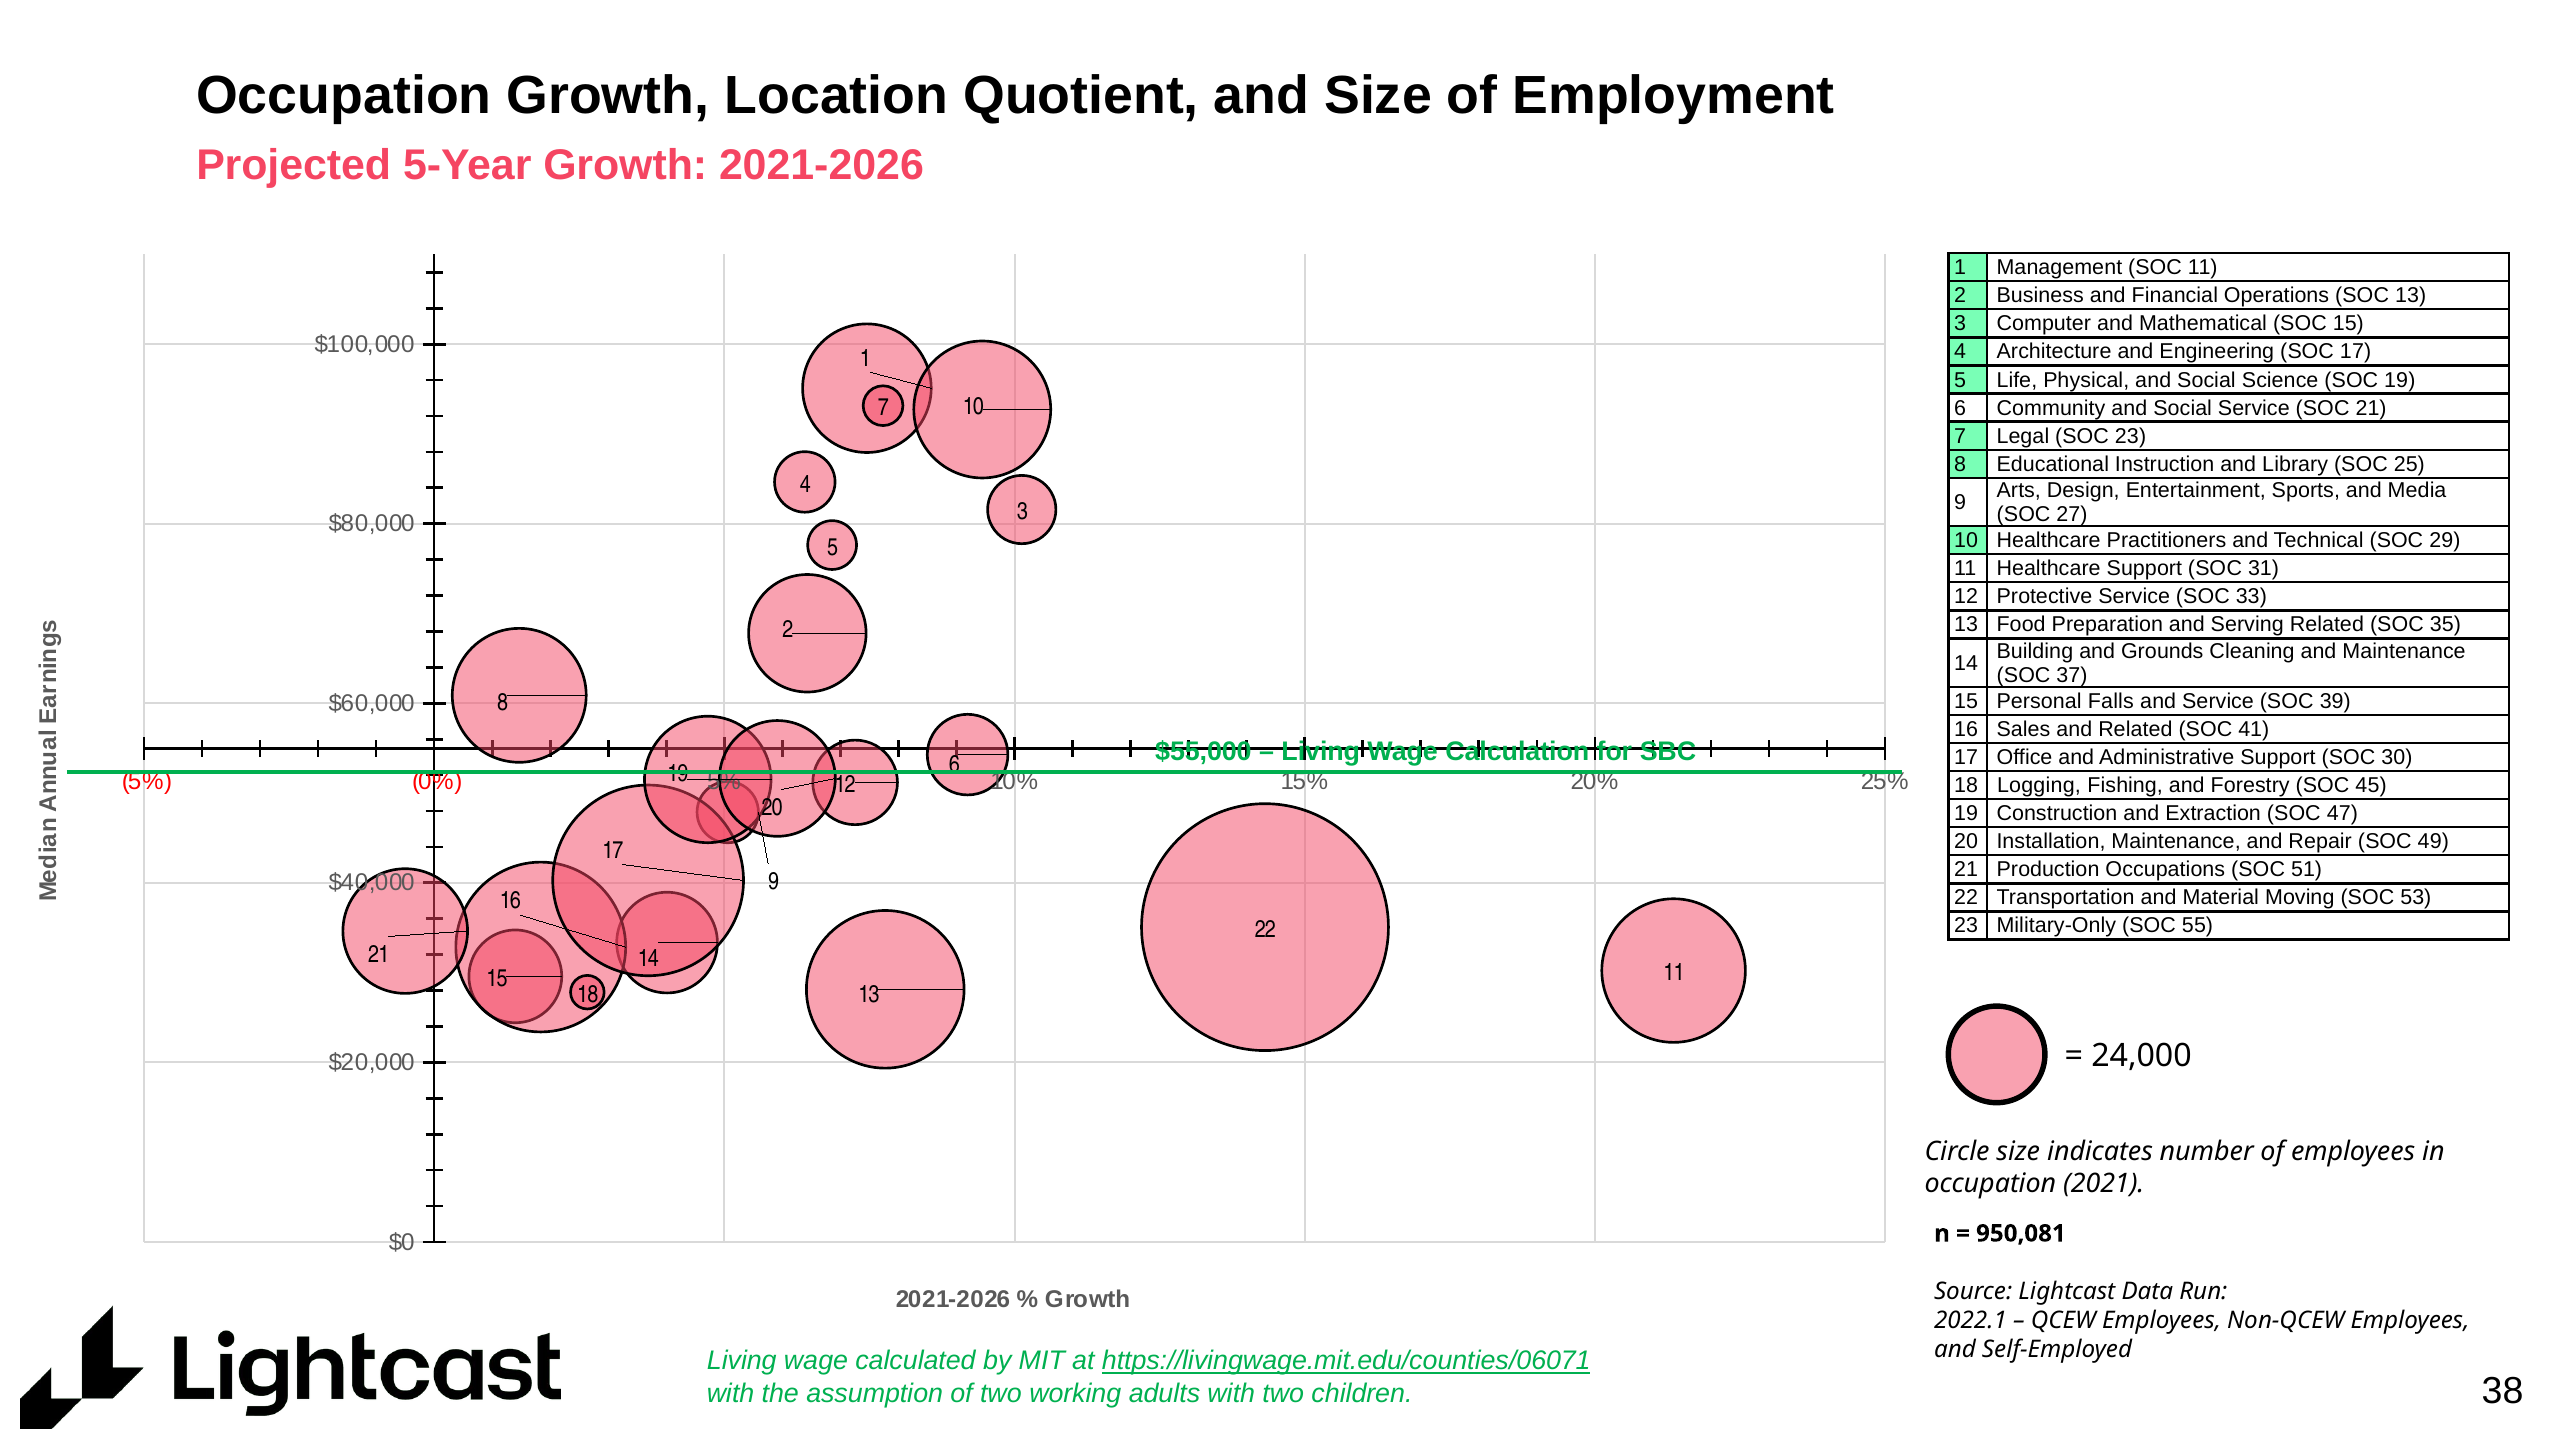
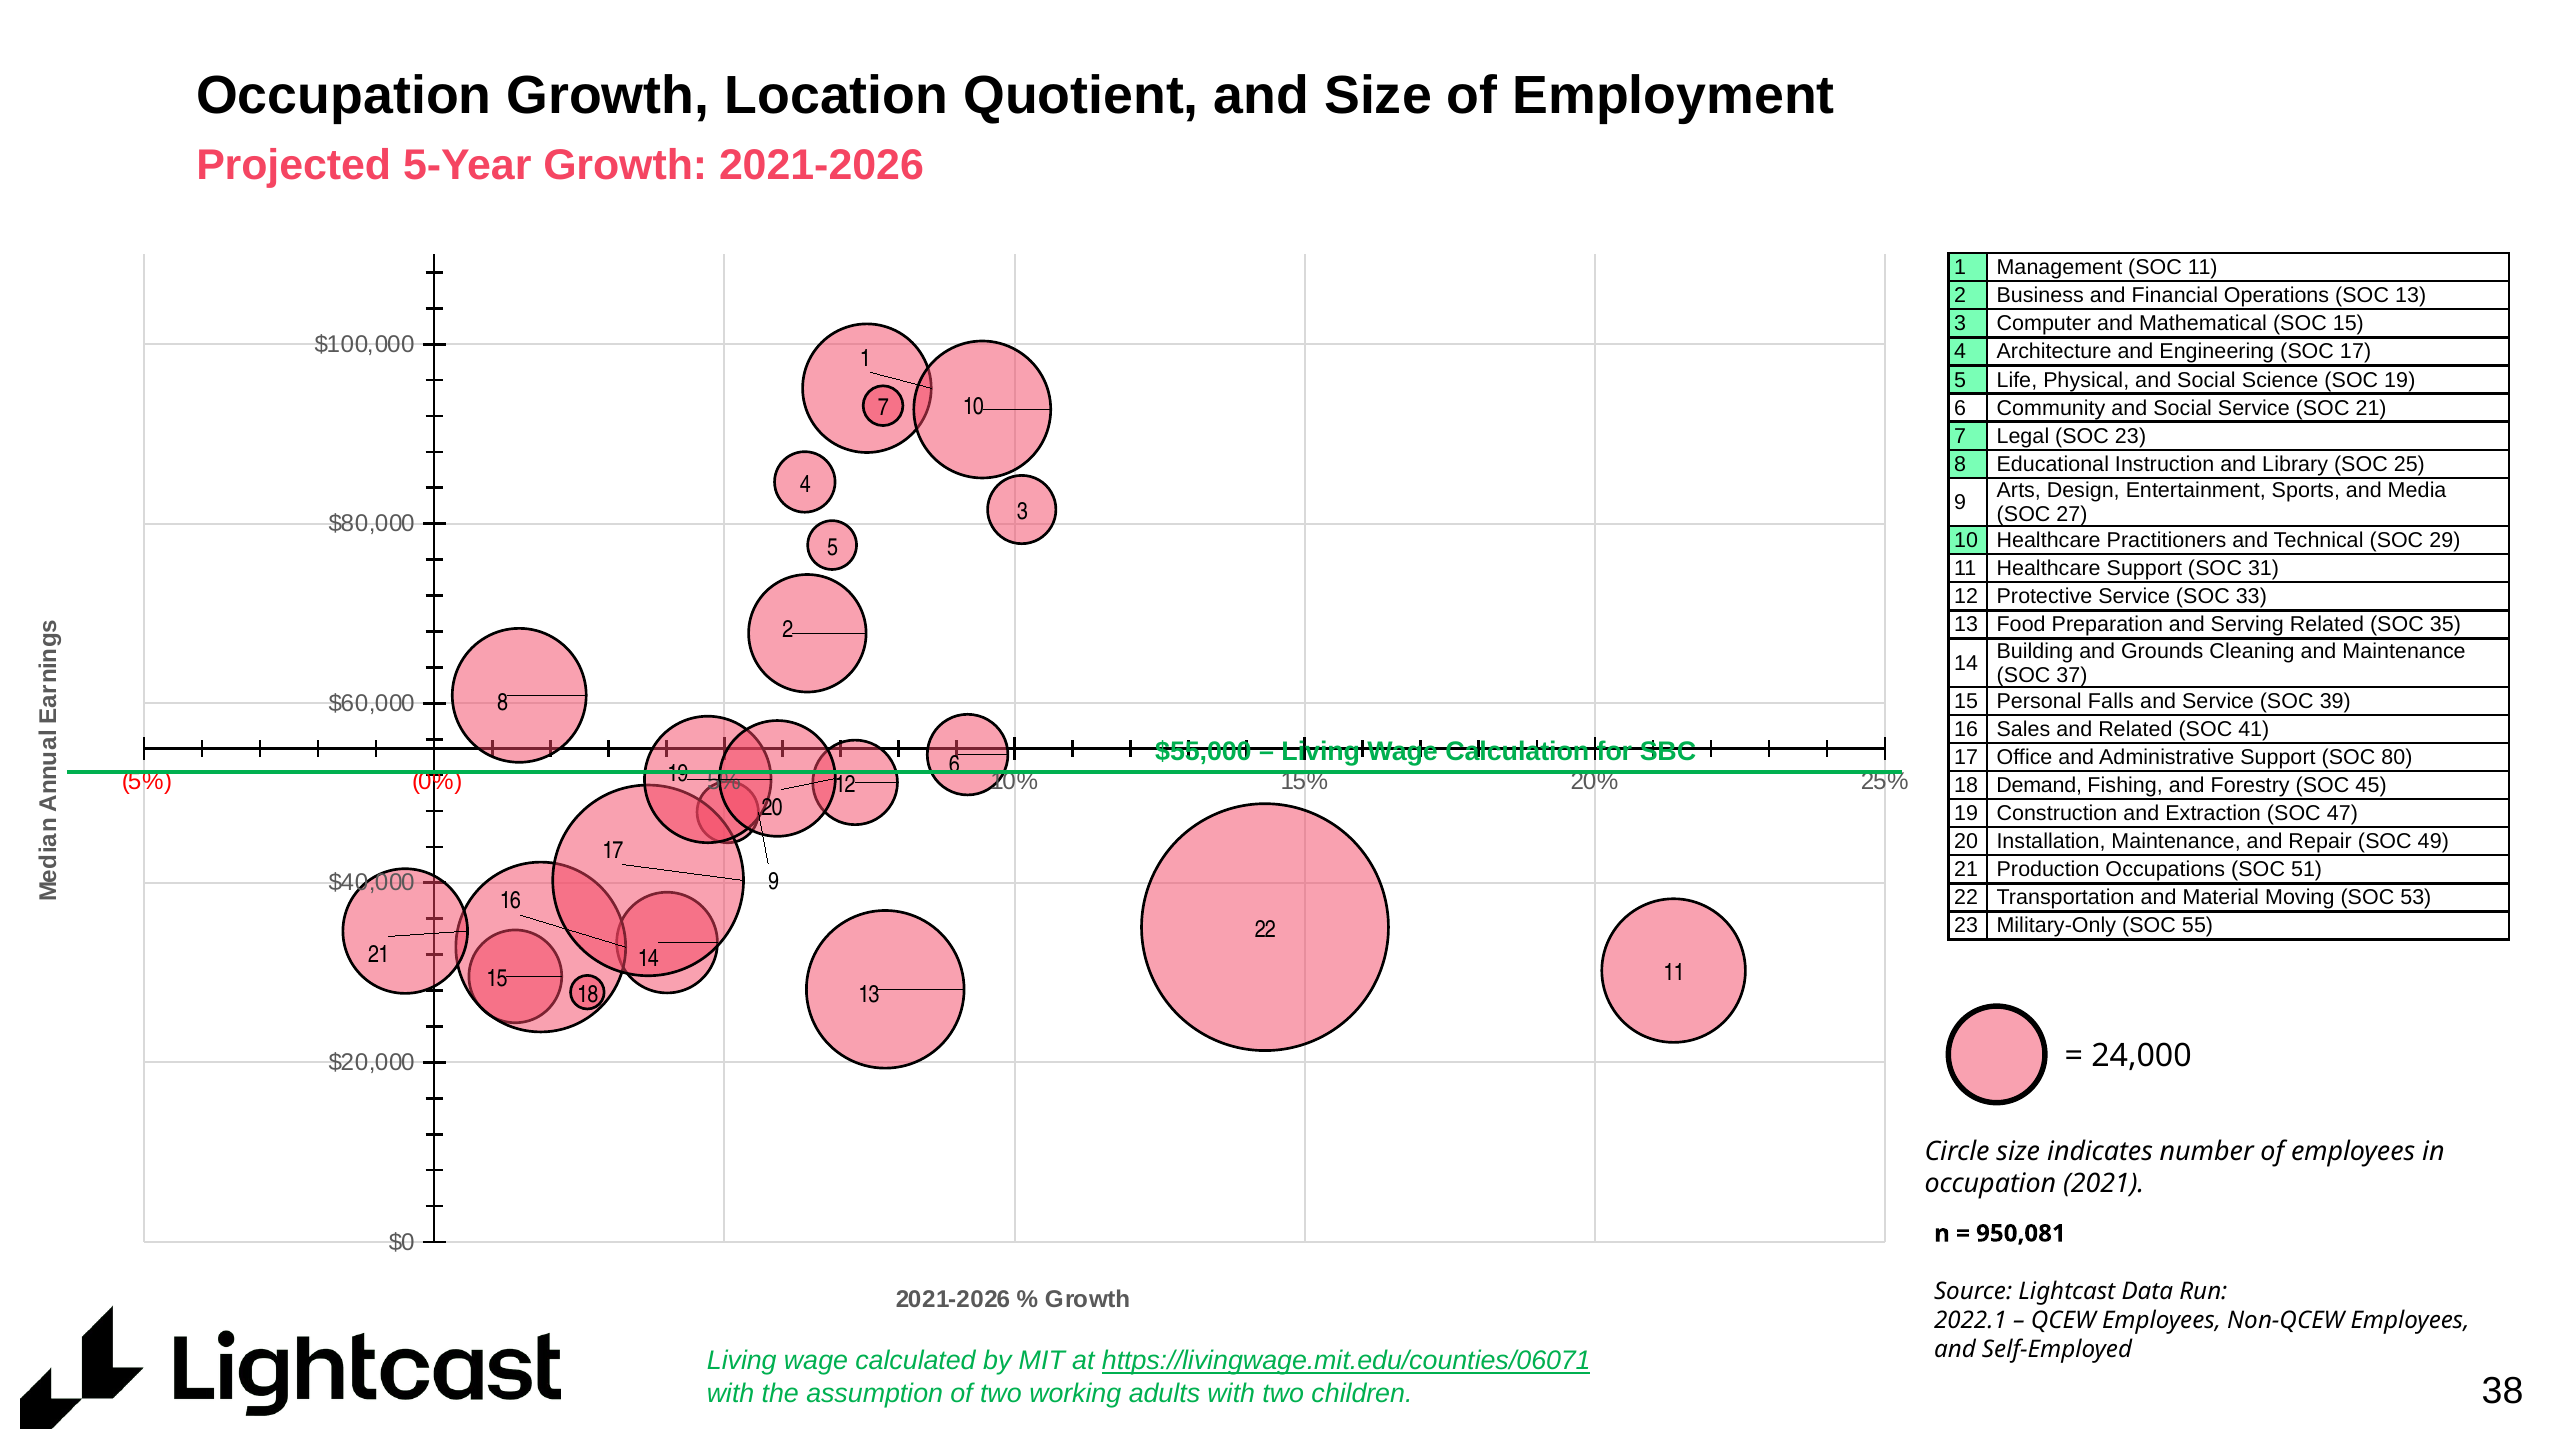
30: 30 -> 80 (2397, 758)
Logging: Logging -> Demand (2039, 786)
